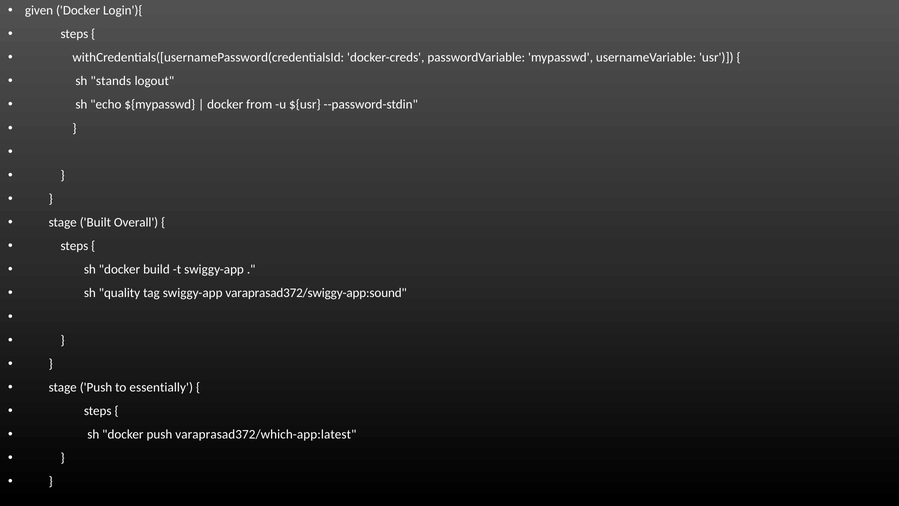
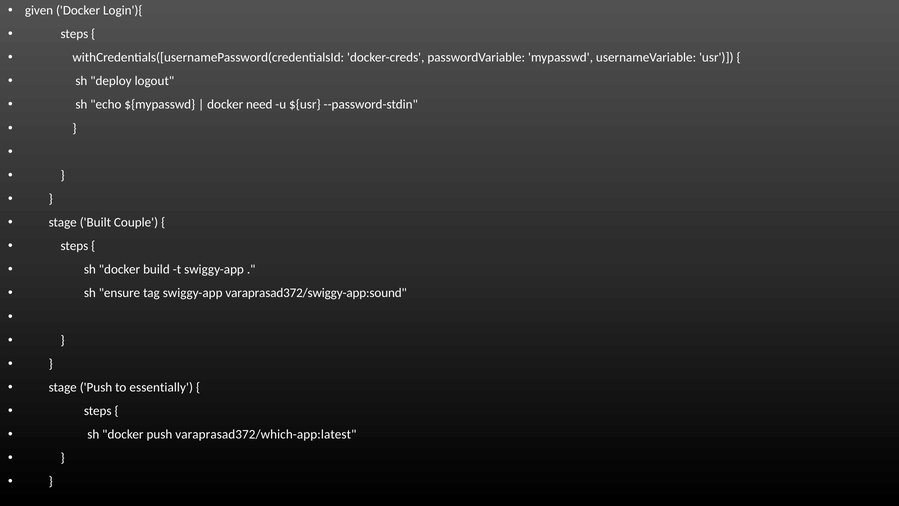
stands: stands -> deploy (111, 81)
from: from -> need (259, 105)
Overall: Overall -> Couple (136, 222)
quality: quality -> ensure (119, 293)
